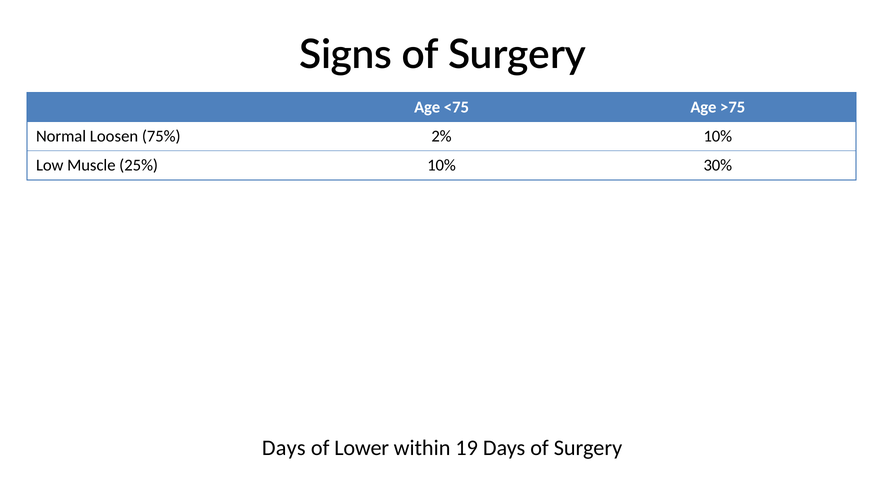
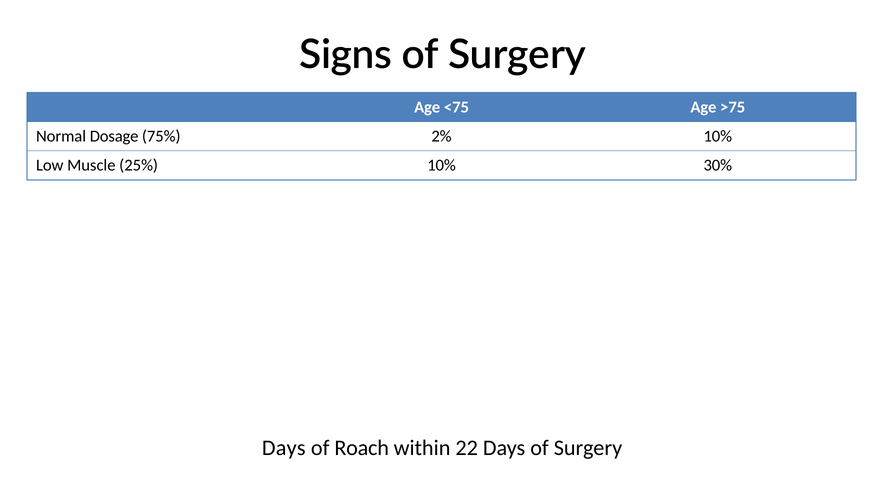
Loosen: Loosen -> Dosage (114, 136)
Lower: Lower -> Roach (362, 448)
19: 19 -> 22 (467, 448)
